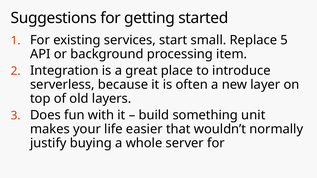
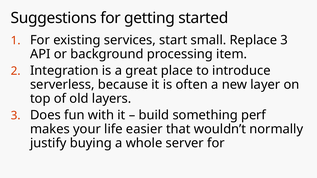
Replace 5: 5 -> 3 (284, 40)
unit: unit -> perf (254, 115)
